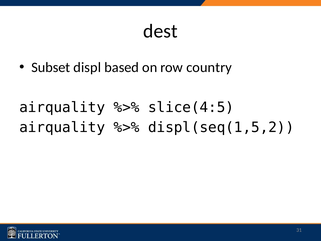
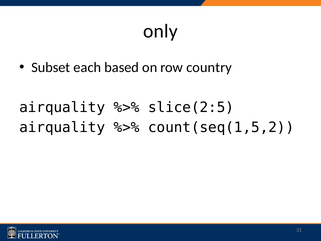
dest: dest -> only (160, 31)
displ: displ -> each (87, 67)
slice(4:5: slice(4:5 -> slice(2:5 (191, 107)
displ(seq(1,5,2: displ(seq(1,5,2 -> count(seq(1,5,2 (221, 127)
